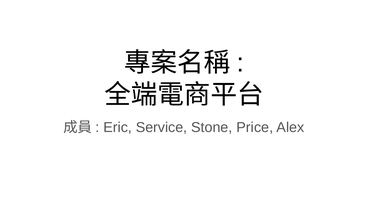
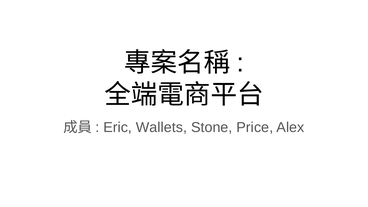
Service: Service -> Wallets (161, 127)
